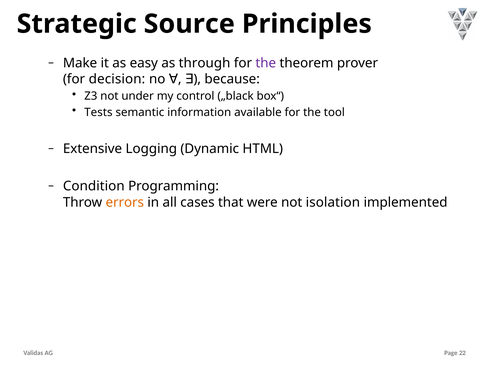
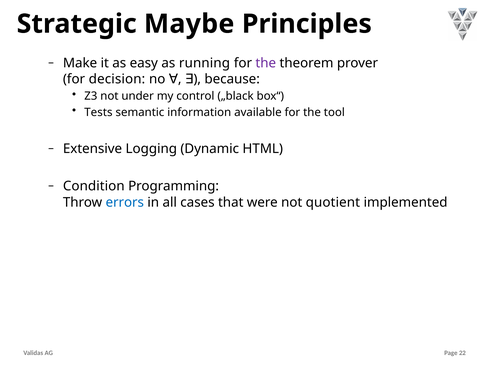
Source: Source -> Maybe (189, 24)
through: through -> running (204, 63)
errors colour: orange -> blue (125, 202)
isolation: isolation -> quotient (333, 202)
